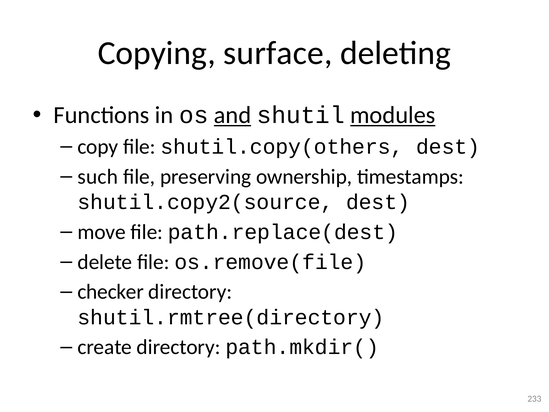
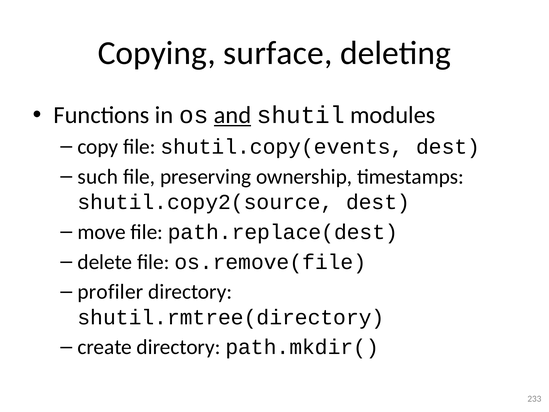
modules underline: present -> none (393, 115)
shutil.copy(others: shutil.copy(others -> shutil.copy(events (282, 147)
checker: checker -> profiler (110, 292)
